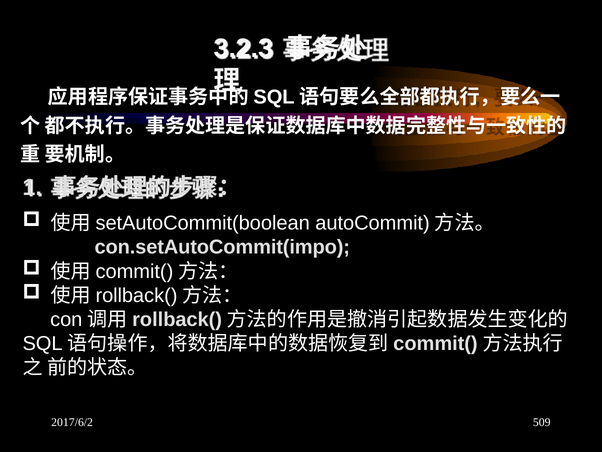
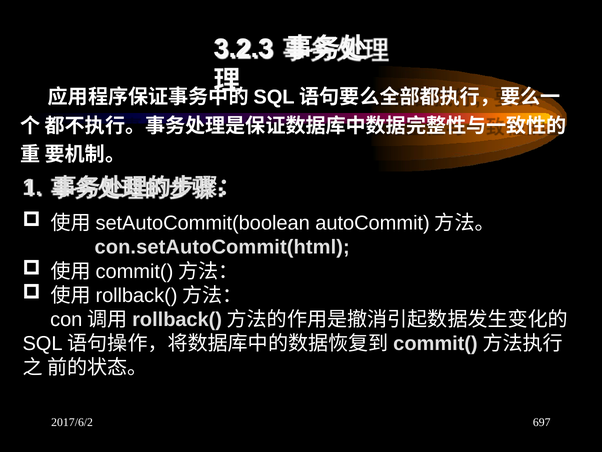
con.setAutoCommit(impo: con.setAutoCommit(impo -> con.setAutoCommit(html (222, 247)
509: 509 -> 697 (542, 422)
